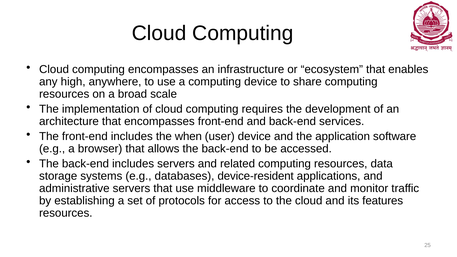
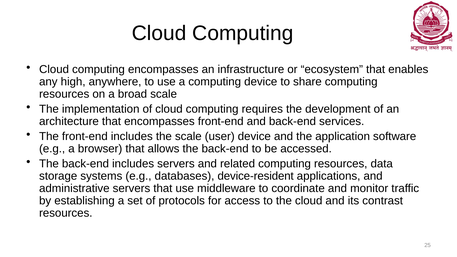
the when: when -> scale (188, 137)
features: features -> contrast (383, 201)
